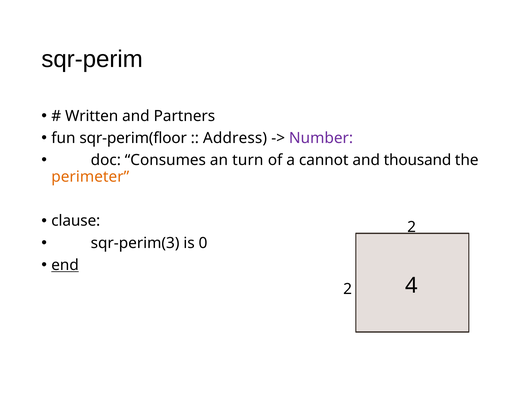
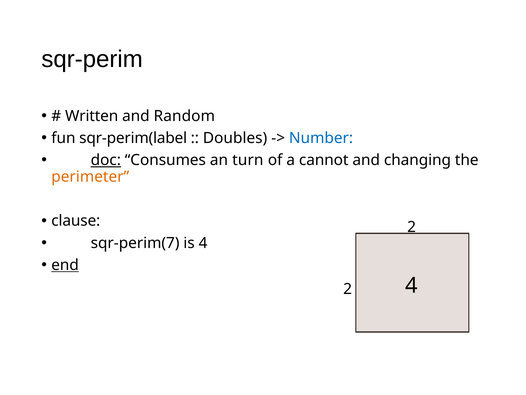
Partners: Partners -> Random (184, 116)
sqr-perim(floor: sqr-perim(floor -> sqr-perim(label (133, 138)
Address: Address -> Doubles (235, 138)
Number colour: purple -> blue (321, 138)
doc underline: none -> present (106, 160)
thousand: thousand -> changing (417, 160)
sqr-perim(3: sqr-perim(3 -> sqr-perim(7 (135, 243)
is 0: 0 -> 4 (203, 243)
